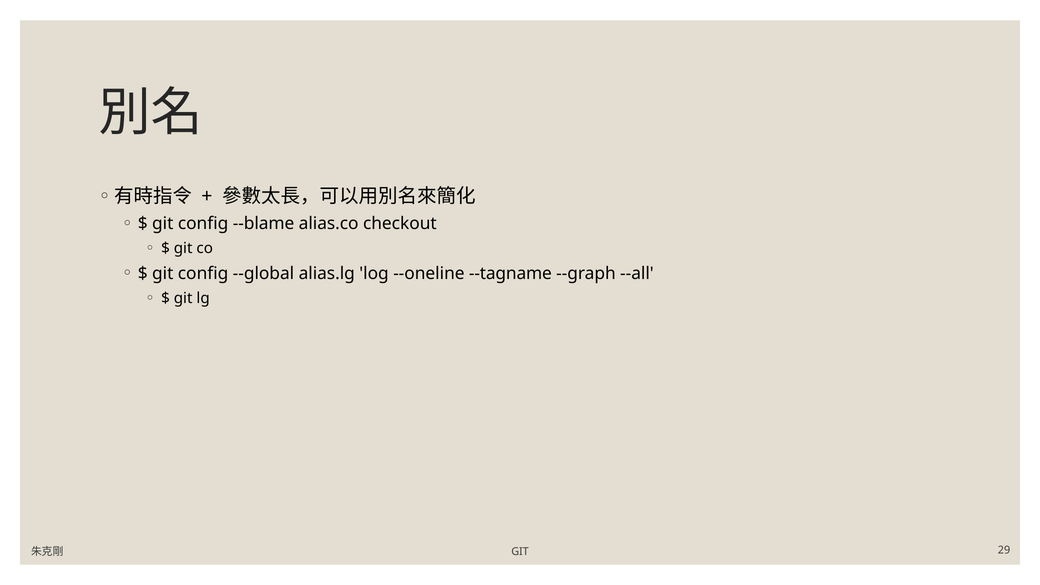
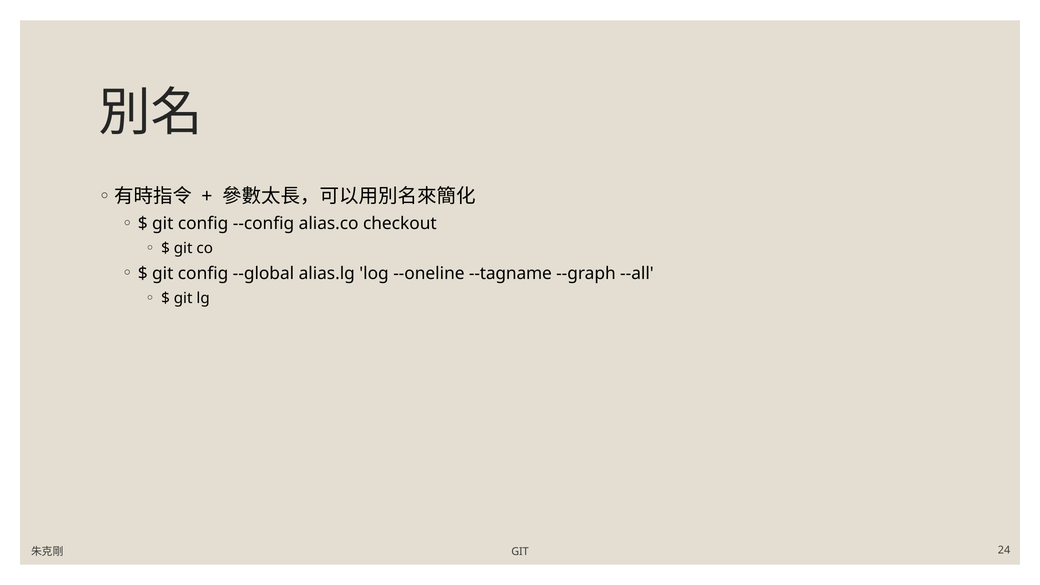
--blame: --blame -> --config (264, 224)
29: 29 -> 24 (1004, 550)
